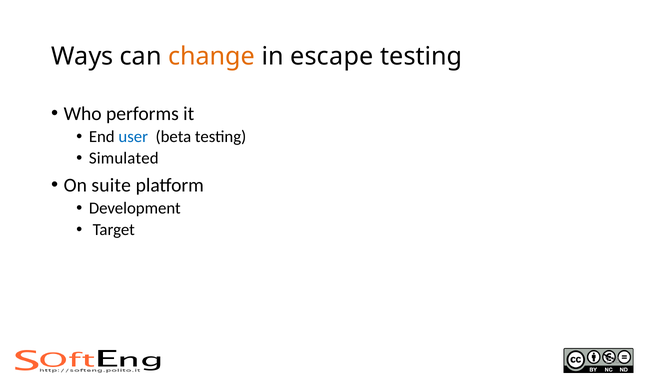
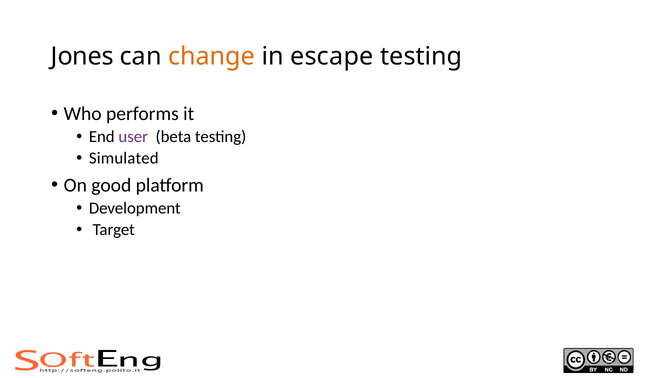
Ways: Ways -> Jones (82, 56)
user colour: blue -> purple (133, 137)
suite: suite -> good (111, 185)
